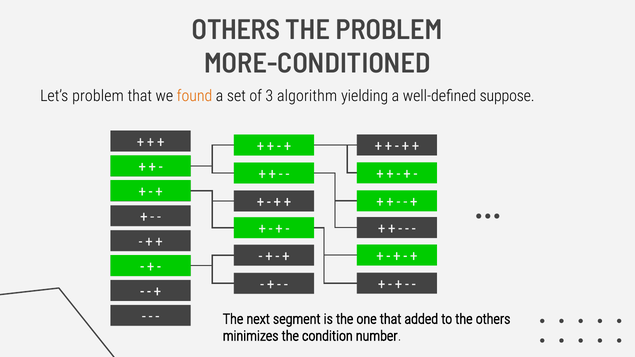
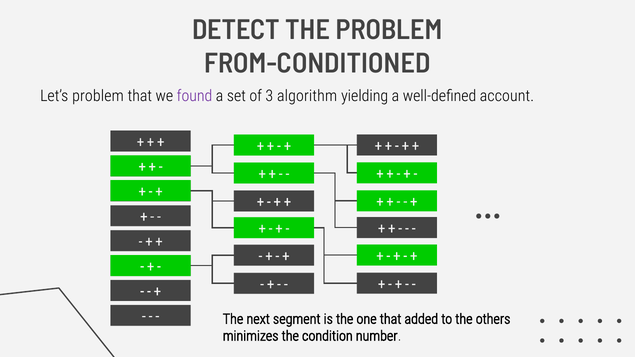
OTHERS: OTHERS -> DETECT (236, 30)
MORE-CONDITIONED: MORE-CONDITIONED -> FROM-CONDITIONED (317, 64)
found colour: orange -> purple (195, 96)
suppose: suppose -> account (507, 96)
